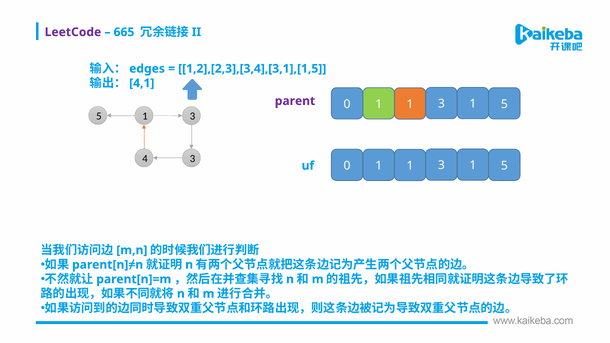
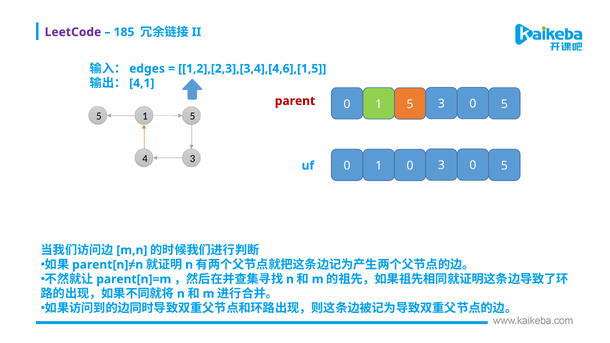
665: 665 -> 185 (124, 32)
1,2],[2,3],[3,4],[3,1],[1,5: 1,2],[2,3],[3,4],[3,1],[1,5 -> 1,2],[2,3],[3,4],[4,6],[1,5 (252, 69)
parent colour: purple -> red (295, 101)
1: 1 -> 5 (410, 104)
1: 1 -> 0 (473, 104)
3: 3 -> 5 (193, 116)
1: 1 -> 0 (410, 166)
1: 1 -> 0 (473, 166)
